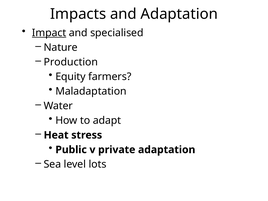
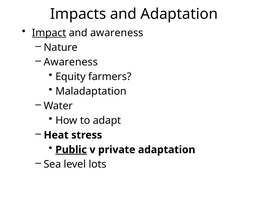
and specialised: specialised -> awareness (117, 33)
Production: Production -> Awareness (71, 62)
Public underline: none -> present (71, 150)
